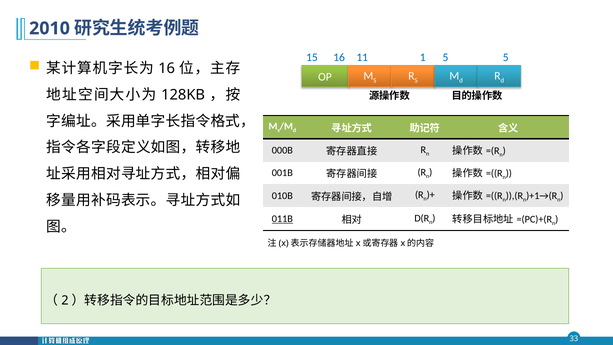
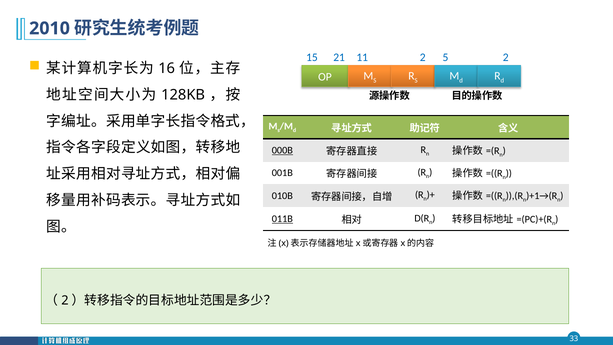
15 16: 16 -> 21 (339, 57)
11 1: 1 -> 2 (423, 57)
5 5: 5 -> 2 (506, 57)
000B underline: none -> present (282, 150)
